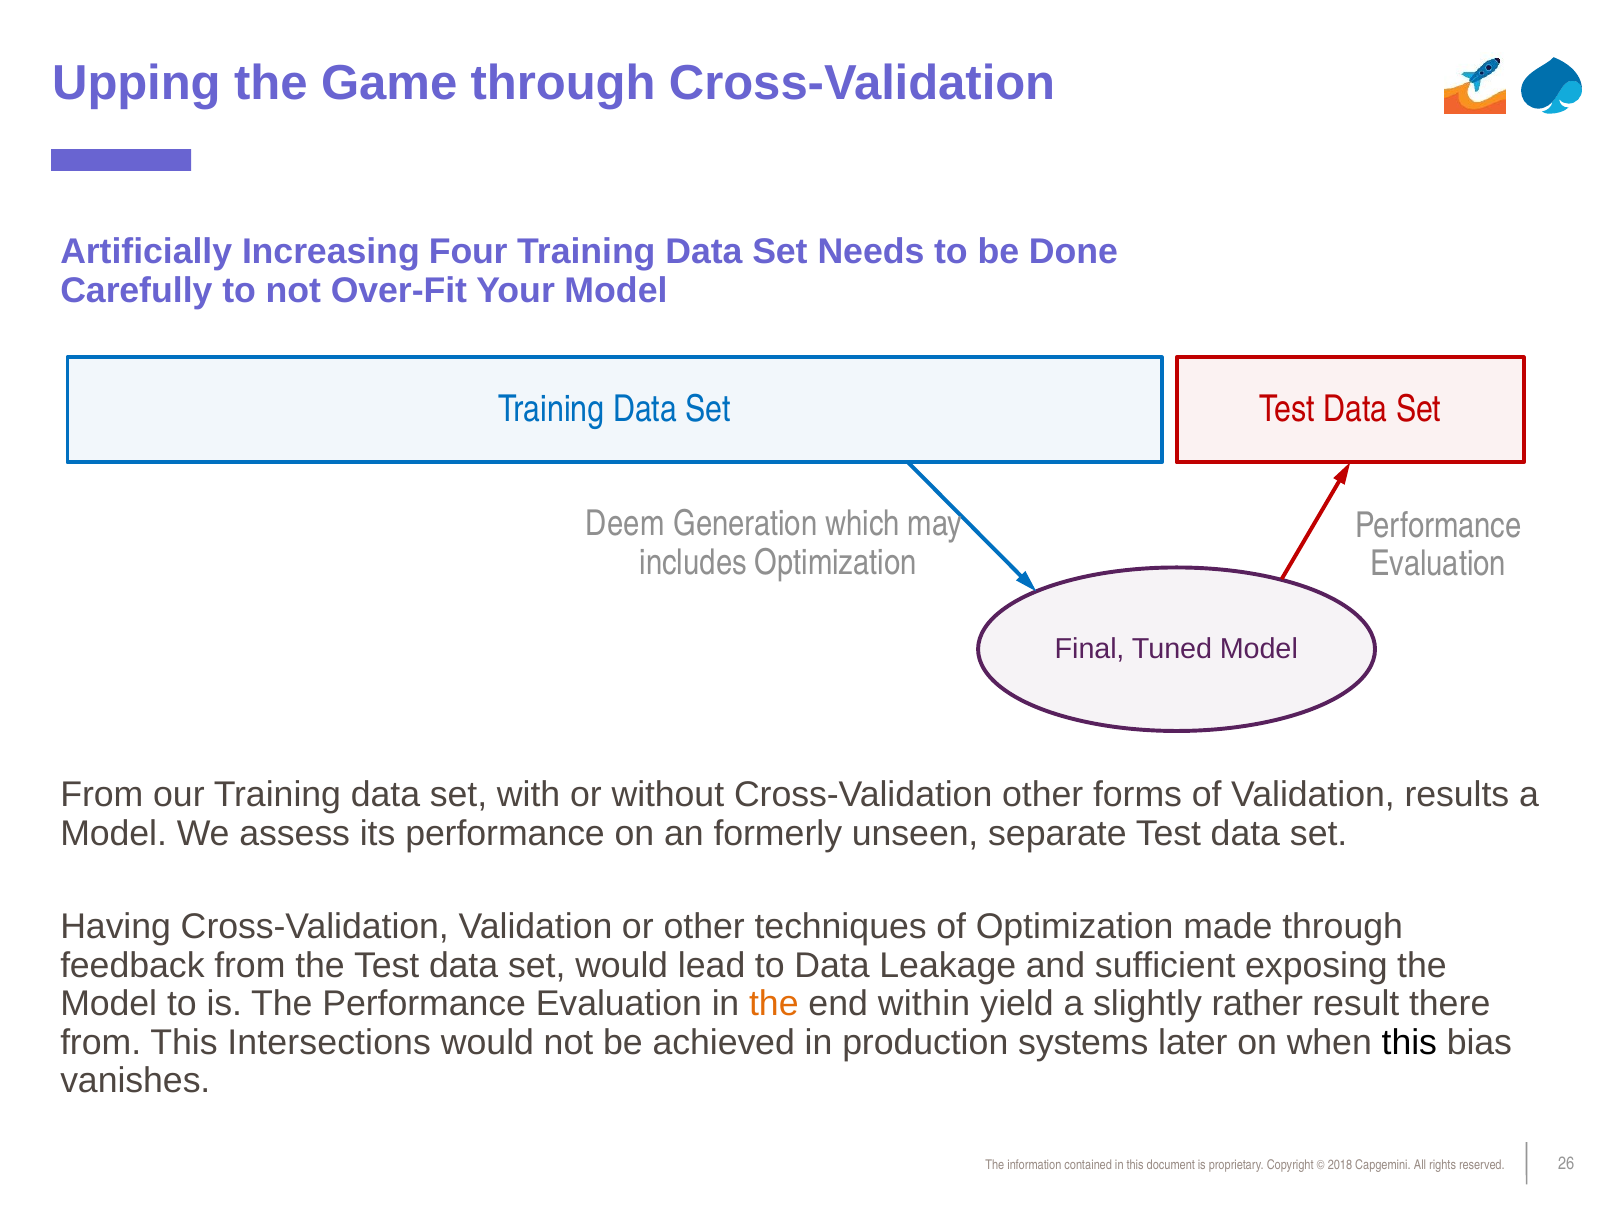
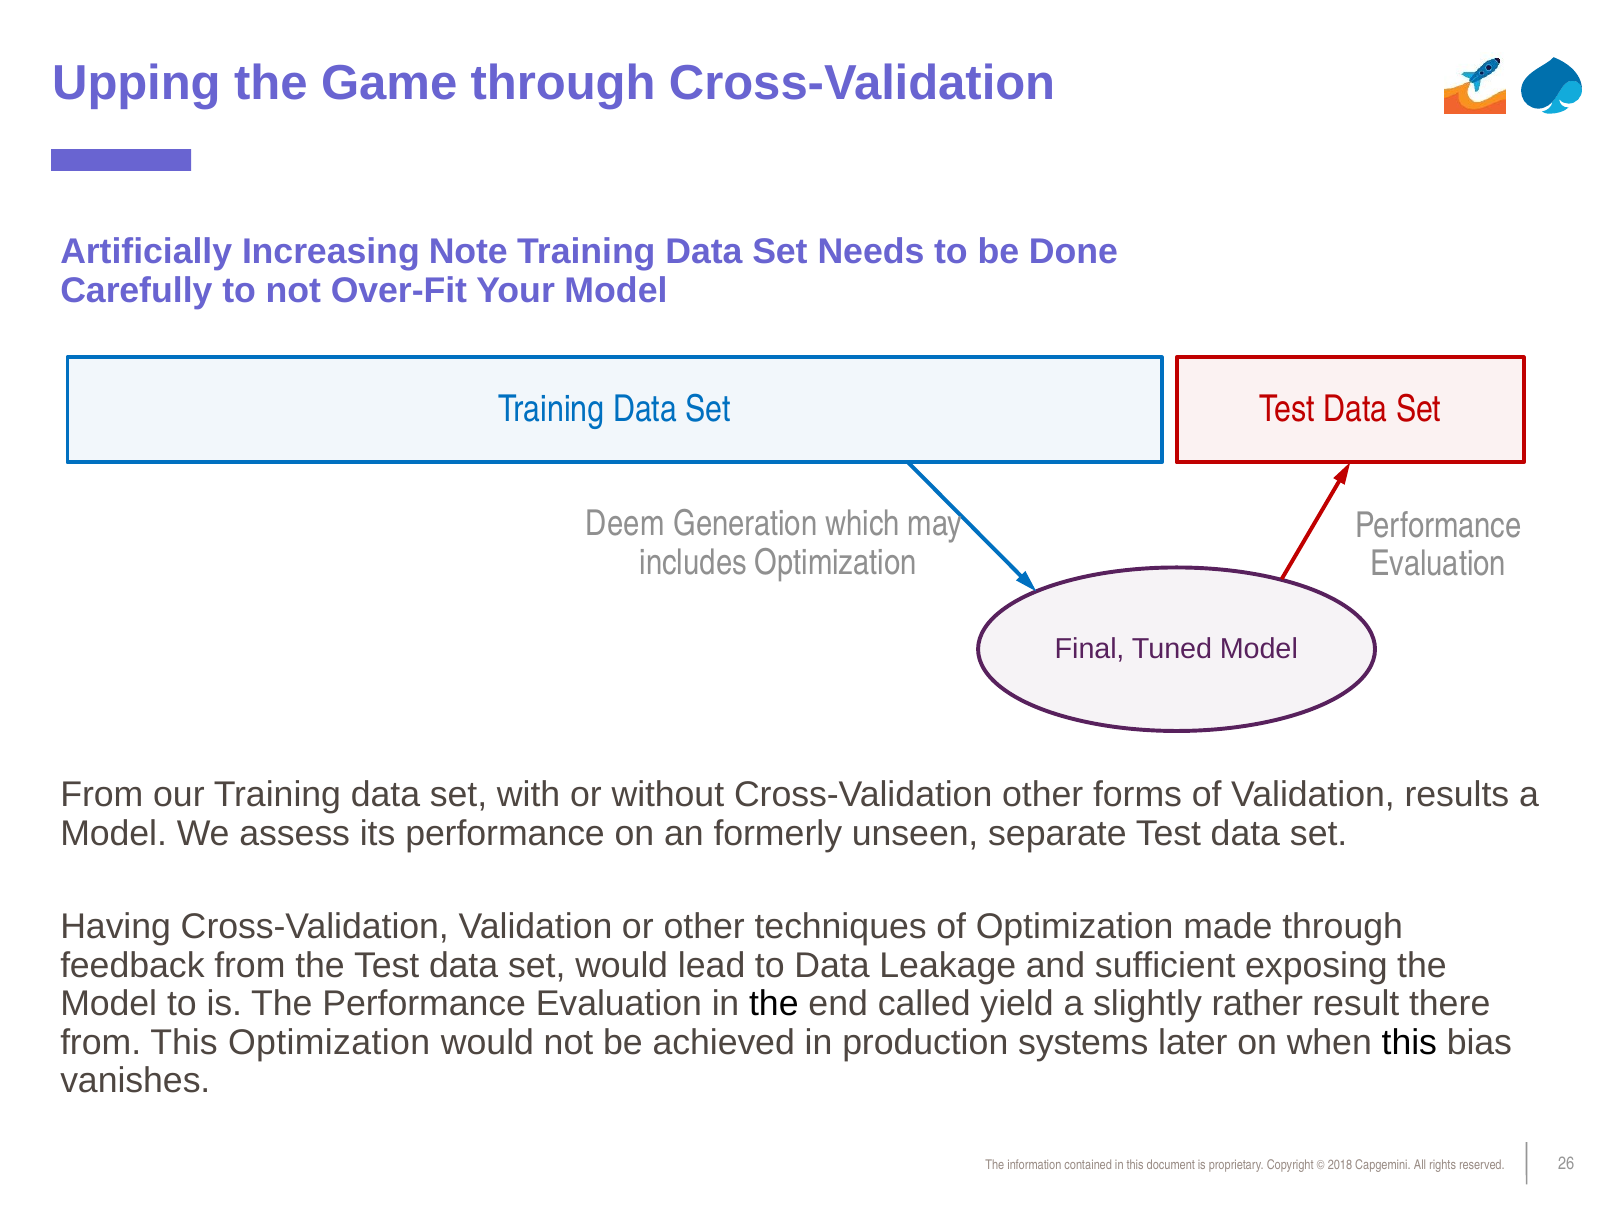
Four: Four -> Note (468, 252)
the colour: orange -> black (774, 1004)
within: within -> called (924, 1004)
This Intersections: Intersections -> Optimization (329, 1042)
